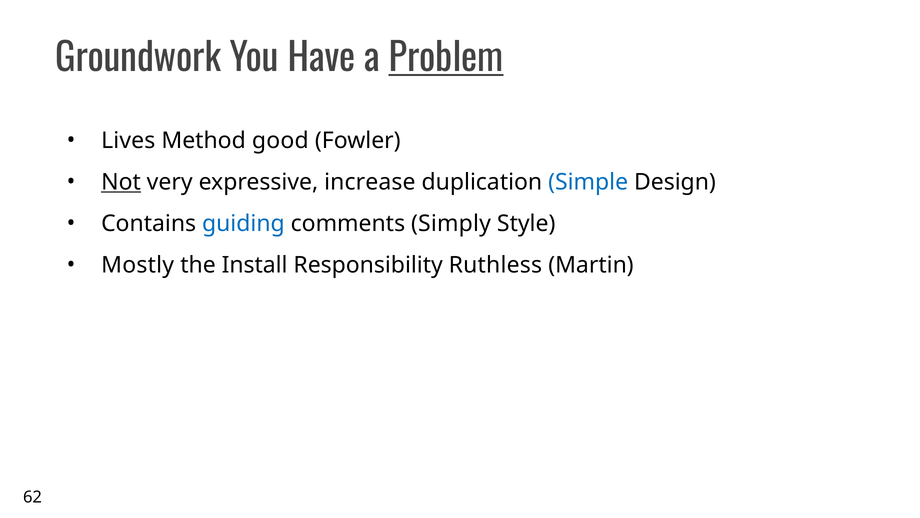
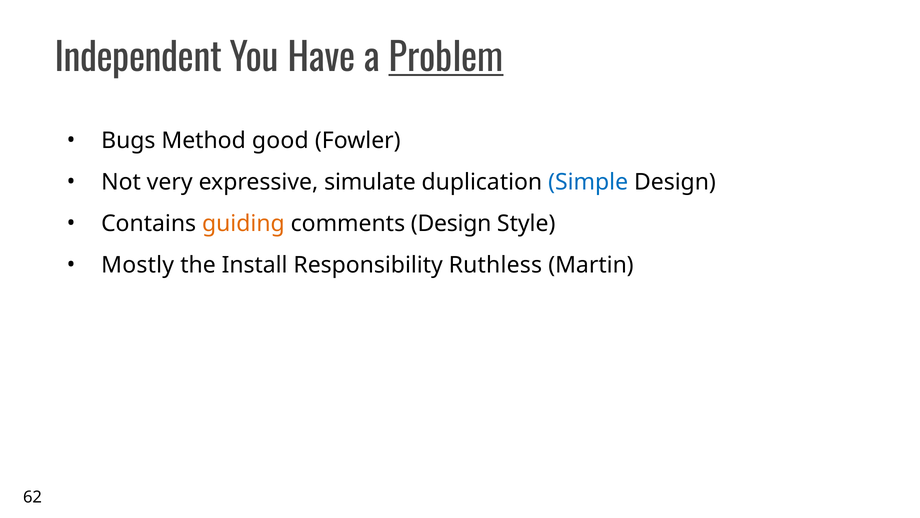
Groundwork: Groundwork -> Independent (138, 58)
Lives: Lives -> Bugs (128, 140)
Not underline: present -> none (121, 182)
increase: increase -> simulate (370, 182)
guiding colour: blue -> orange (243, 223)
comments Simply: Simply -> Design (451, 223)
